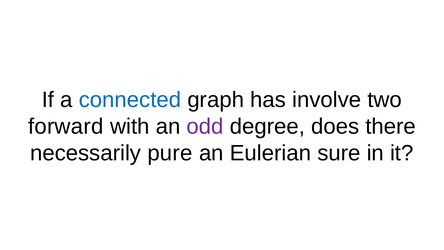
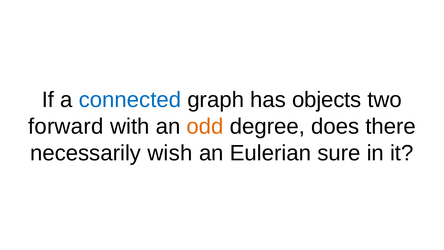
involve: involve -> objects (327, 100)
odd colour: purple -> orange (205, 126)
pure: pure -> wish (170, 153)
